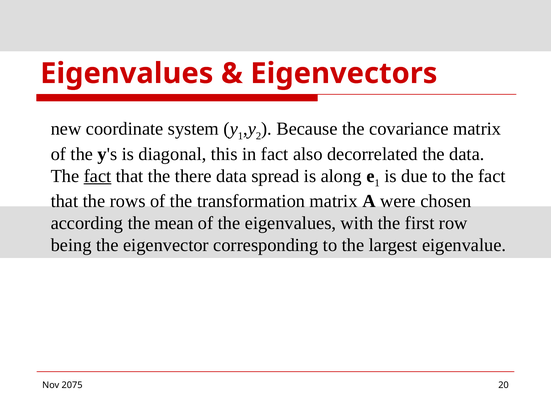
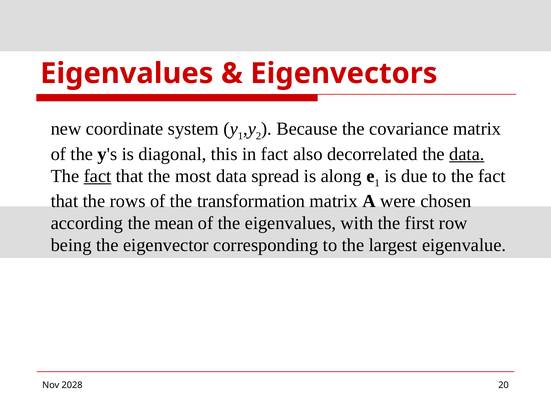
data underline: none -> present (467, 154)
there: there -> most (193, 176)
2075: 2075 -> 2028 (72, 385)
